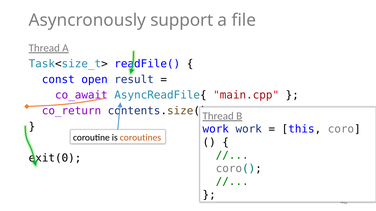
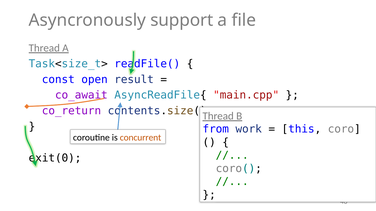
work: work -> from (216, 129)
coroutines: coroutines -> concurrent (141, 138)
